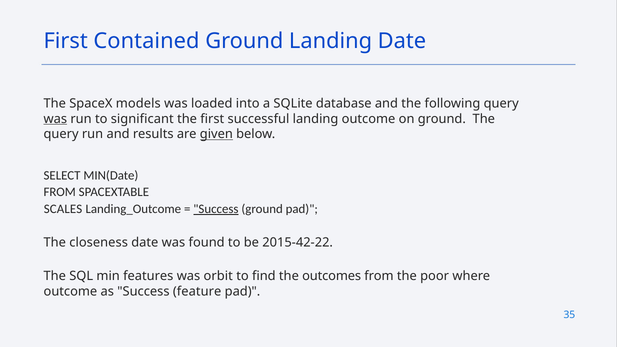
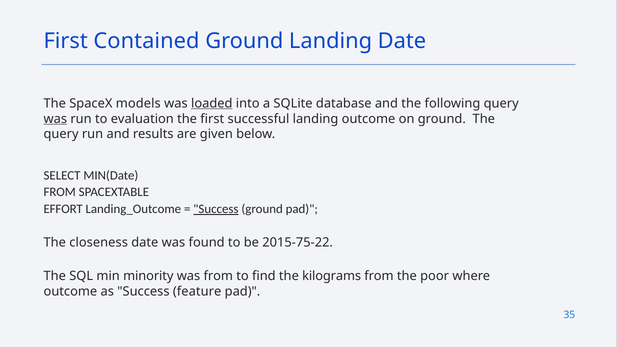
loaded underline: none -> present (212, 103)
significant: significant -> evaluation (142, 119)
given underline: present -> none (216, 134)
SCALES: SCALES -> EFFORT (63, 209)
2015-42-22: 2015-42-22 -> 2015-75-22 (298, 242)
features: features -> minority (148, 276)
was orbit: orbit -> from (218, 276)
outcomes: outcomes -> kilograms (332, 276)
